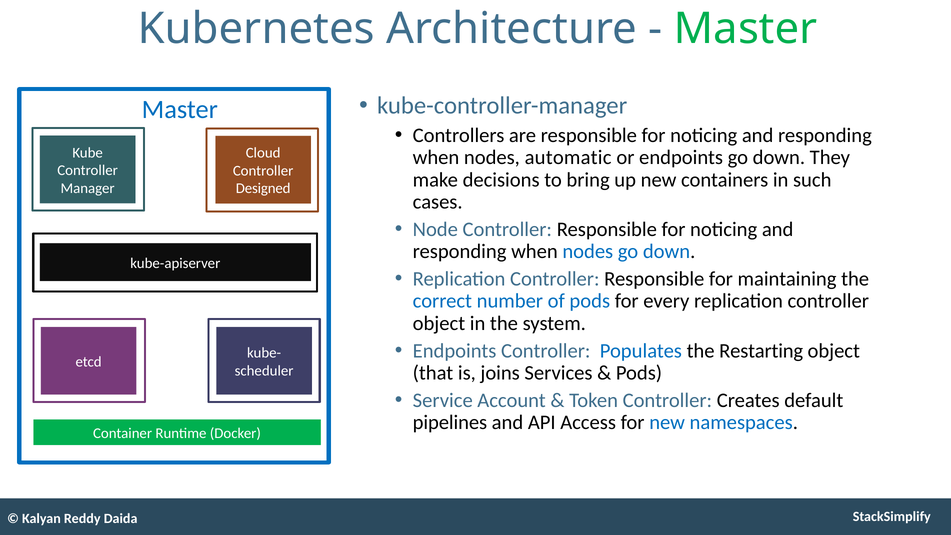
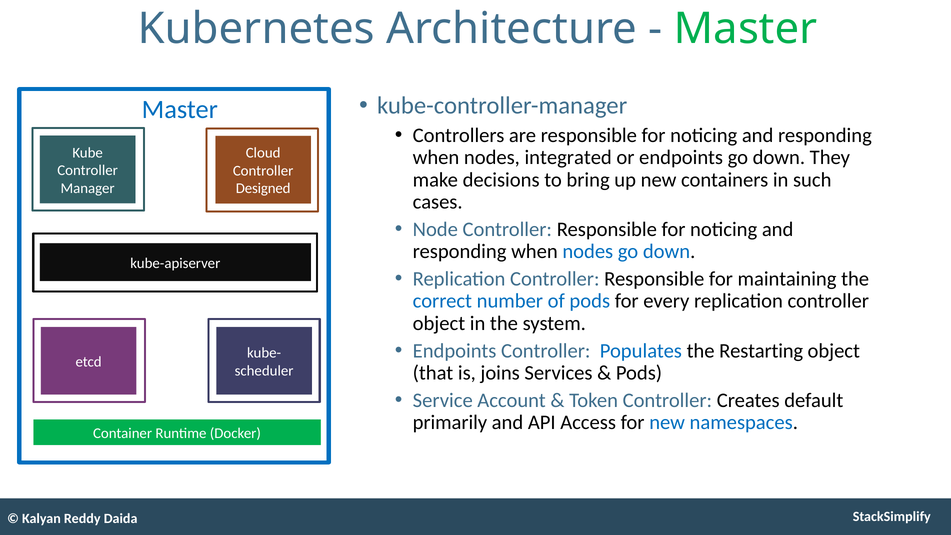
automatic: automatic -> integrated (568, 158)
pipelines: pipelines -> primarily (450, 422)
